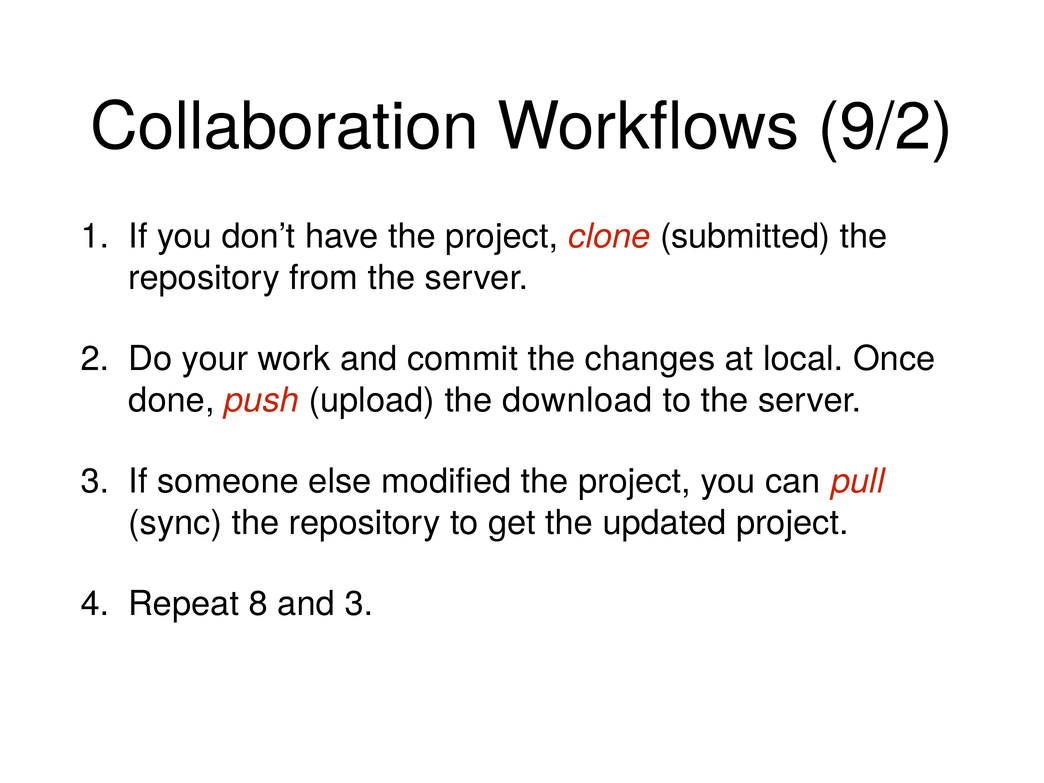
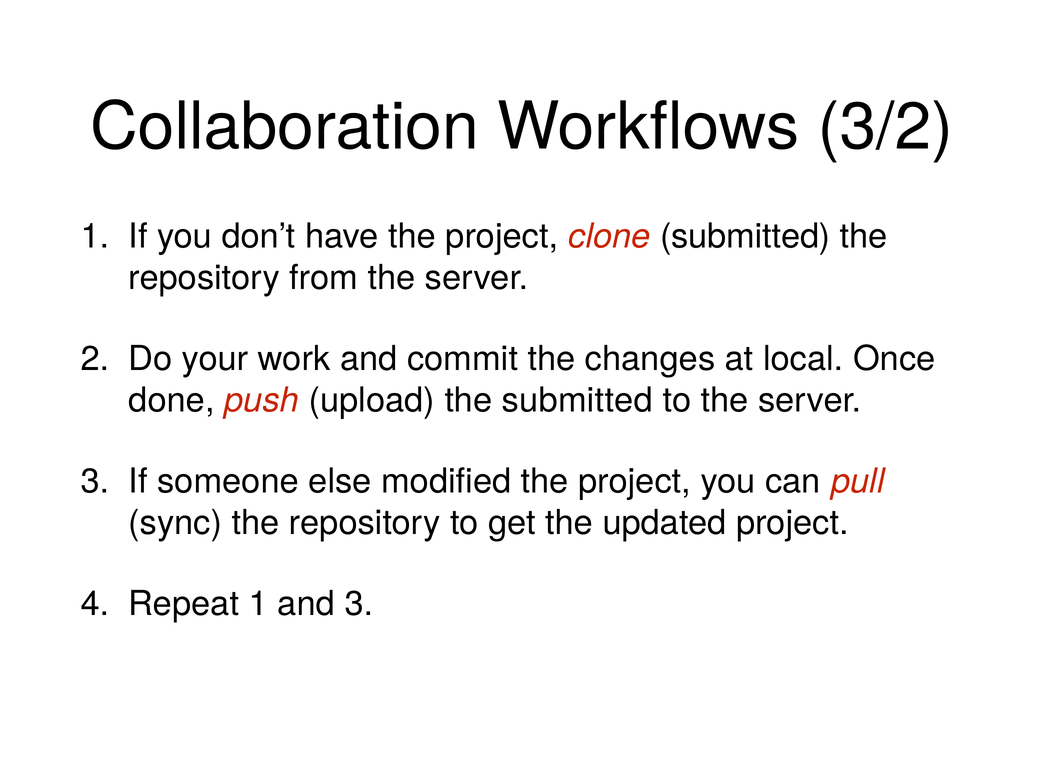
9/2: 9/2 -> 3/2 (886, 127)
the download: download -> submitted (577, 400)
Repeat 8: 8 -> 1 (258, 604)
